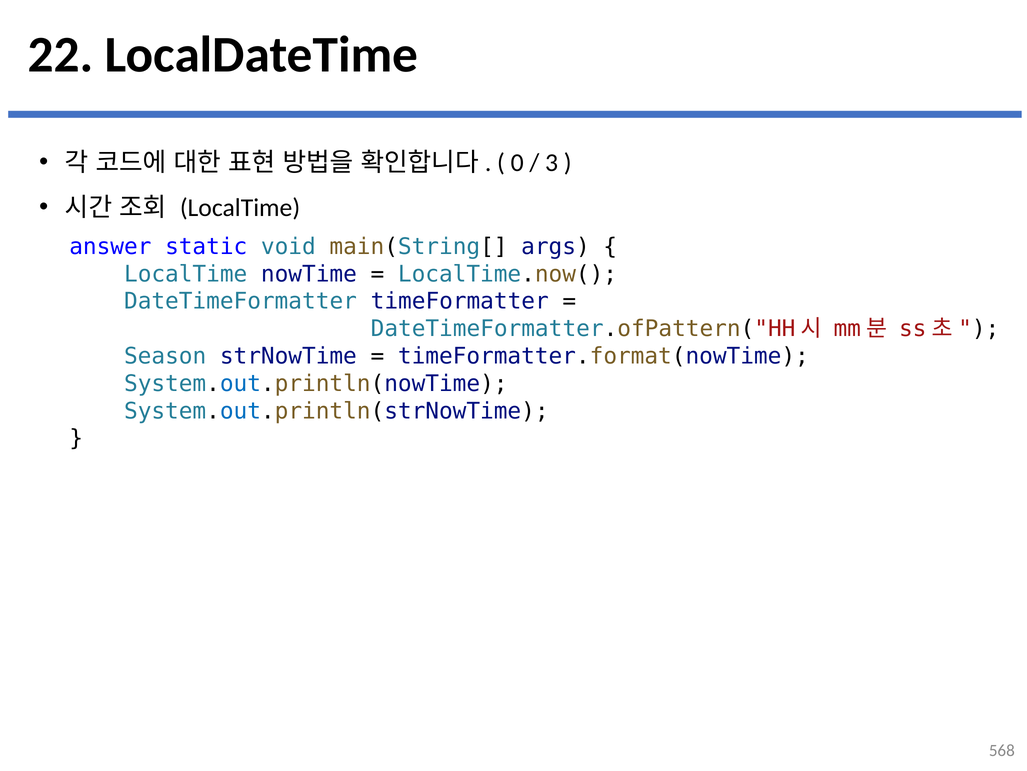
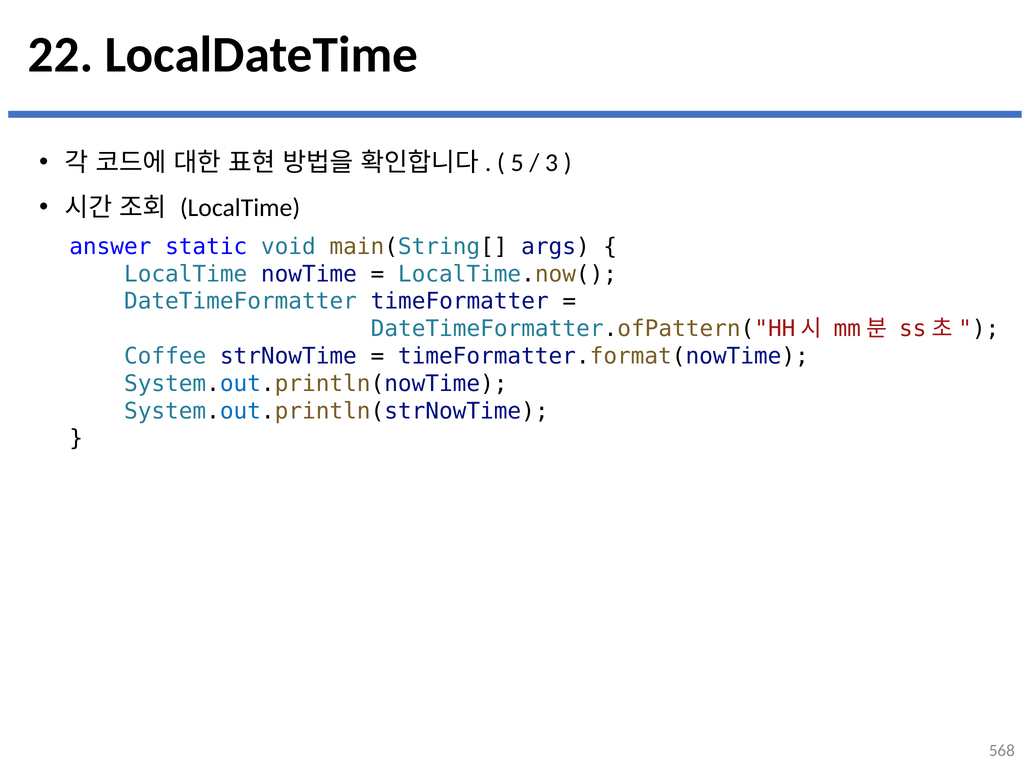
0: 0 -> 5 (517, 163)
Season: Season -> Coffee (165, 356)
